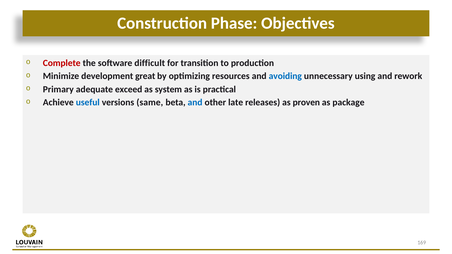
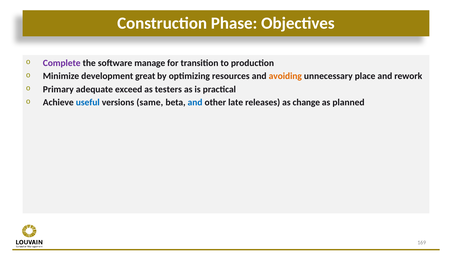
Complete colour: red -> purple (62, 63)
difficult: difficult -> manage (150, 63)
avoiding colour: blue -> orange (285, 76)
using: using -> place (365, 76)
system: system -> testers (168, 89)
proven: proven -> change (306, 103)
package: package -> planned (348, 103)
